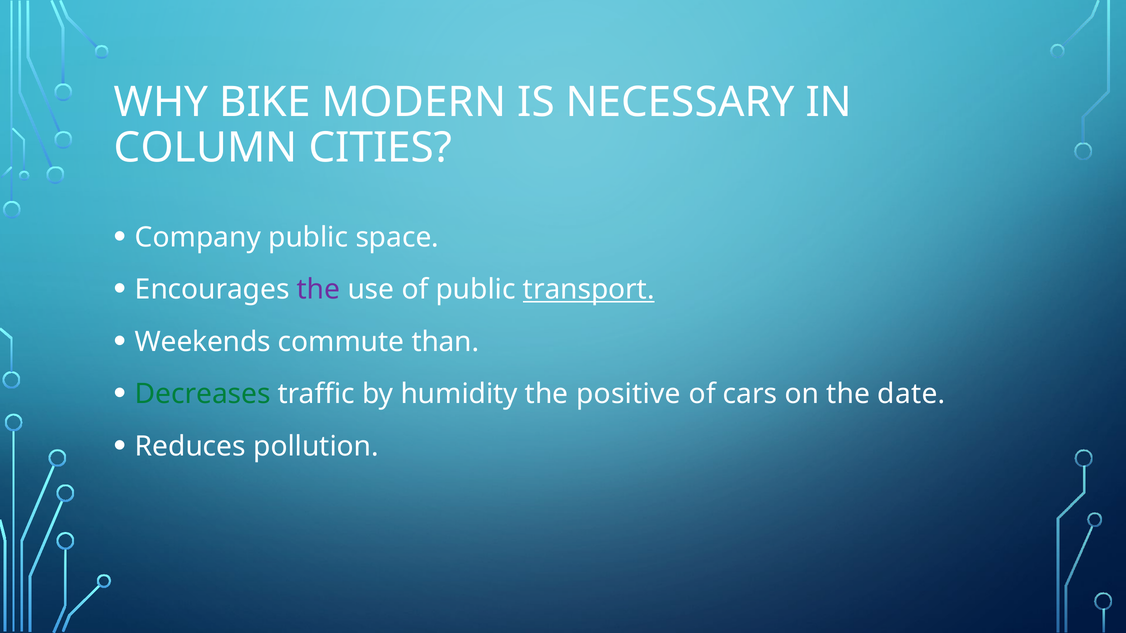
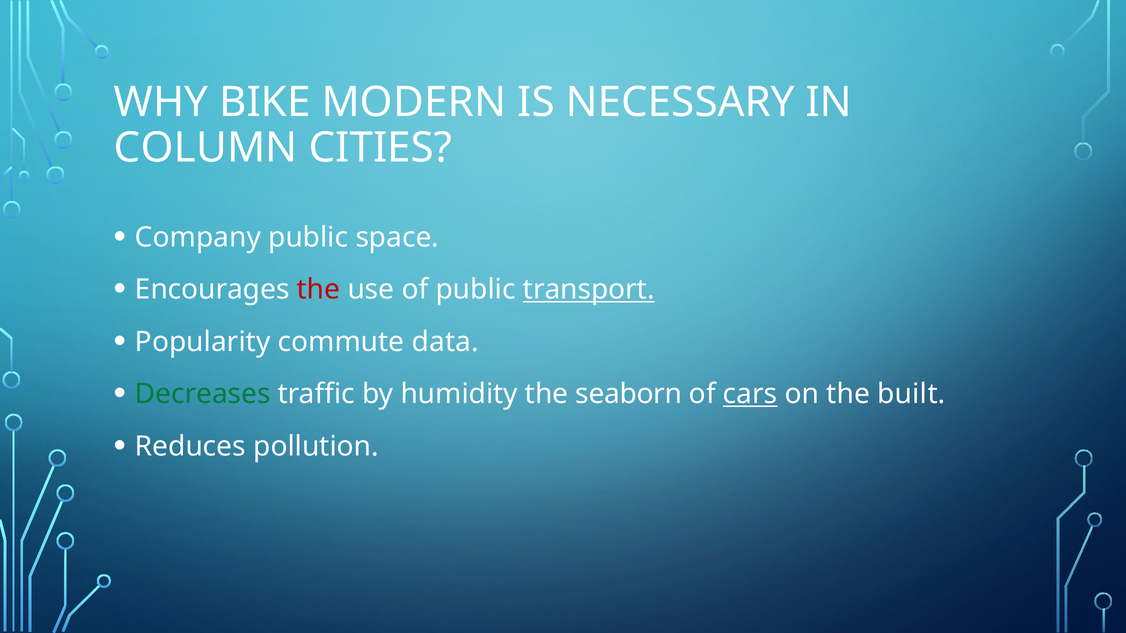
the colour: purple -> red (318, 290)
Weekends: Weekends -> Popularity (203, 342)
than: than -> data (445, 342)
positive: positive -> seaborn (629, 394)
cars underline: none -> present (750, 394)
date: date -> built (911, 394)
